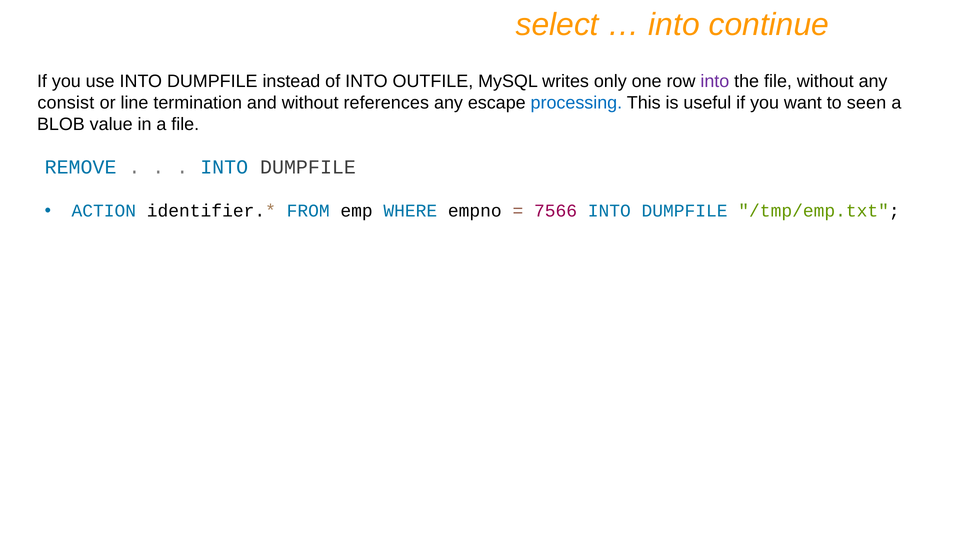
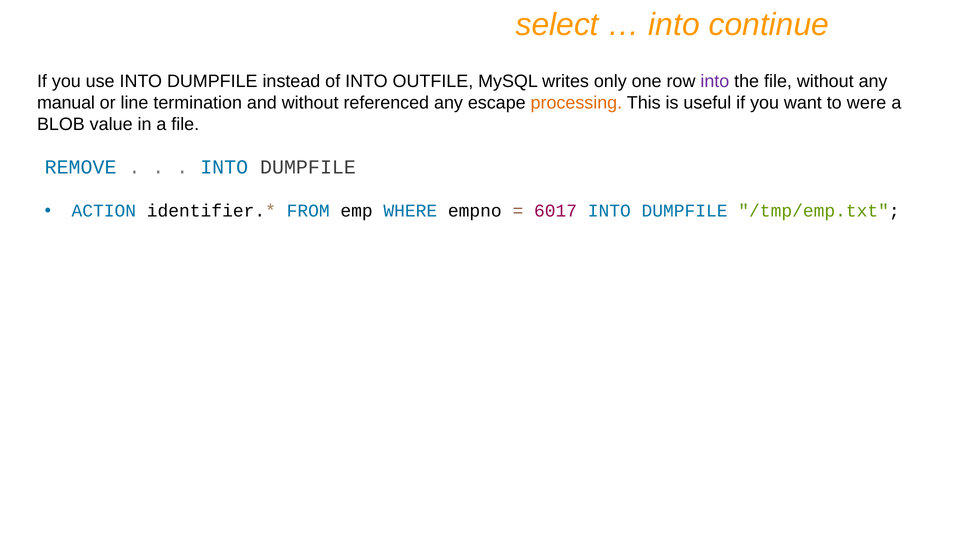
consist: consist -> manual (66, 103)
references: references -> referenced (386, 103)
processing colour: blue -> orange (576, 103)
seen: seen -> were (867, 103)
7566: 7566 -> 6017 (556, 211)
